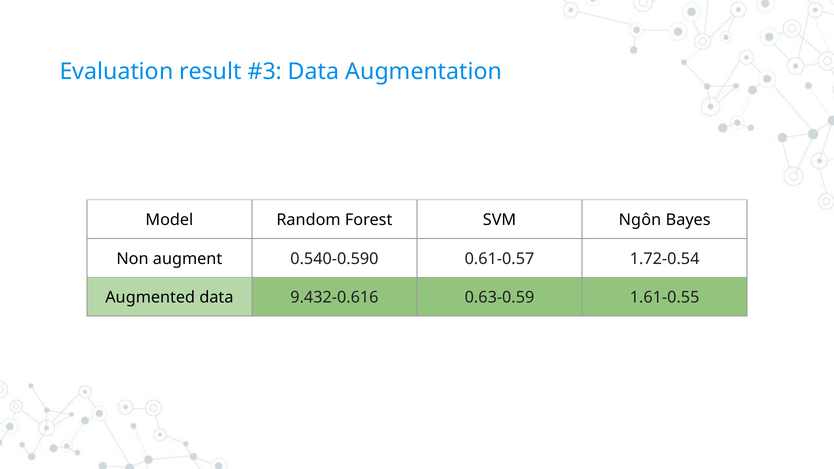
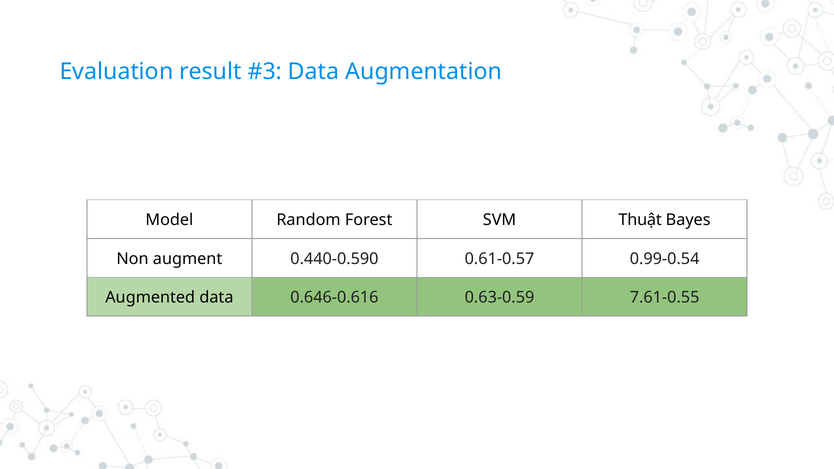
Ngôn: Ngôn -> Thuật (640, 220)
0.540-0.590: 0.540-0.590 -> 0.440-0.590 (334, 259)
1.72-0.54: 1.72-0.54 -> 0.99-0.54 (665, 259)
9.432-0.616: 9.432-0.616 -> 0.646-0.616 (334, 298)
1.61-0.55: 1.61-0.55 -> 7.61-0.55 (665, 298)
